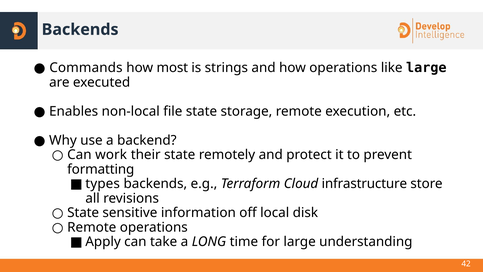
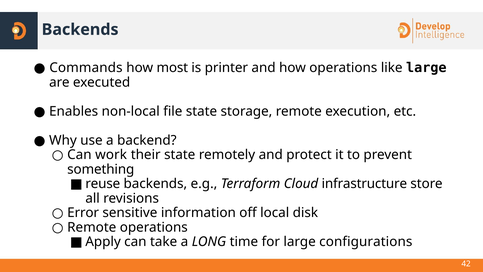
strings: strings -> printer (226, 68)
formatting: formatting -> something (101, 169)
types: types -> reuse (103, 184)
State: State -> Error (83, 213)
understanding: understanding -> configurations (366, 242)
